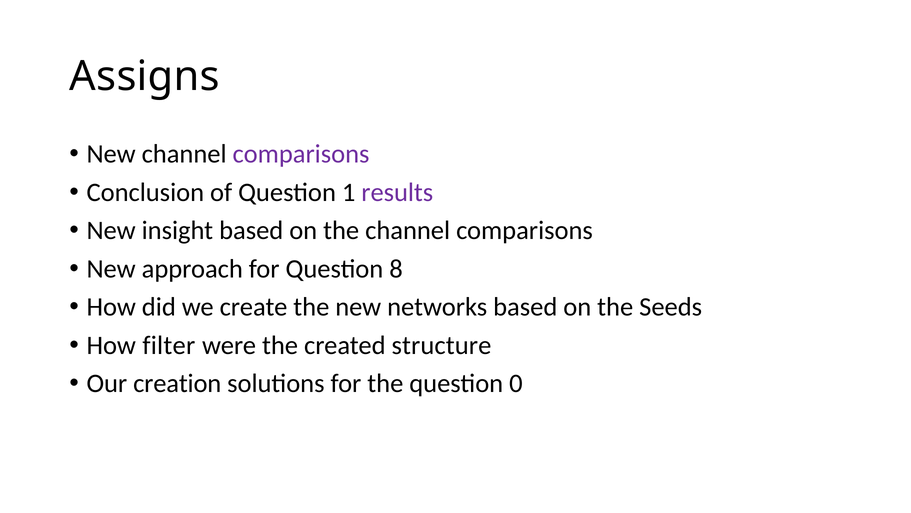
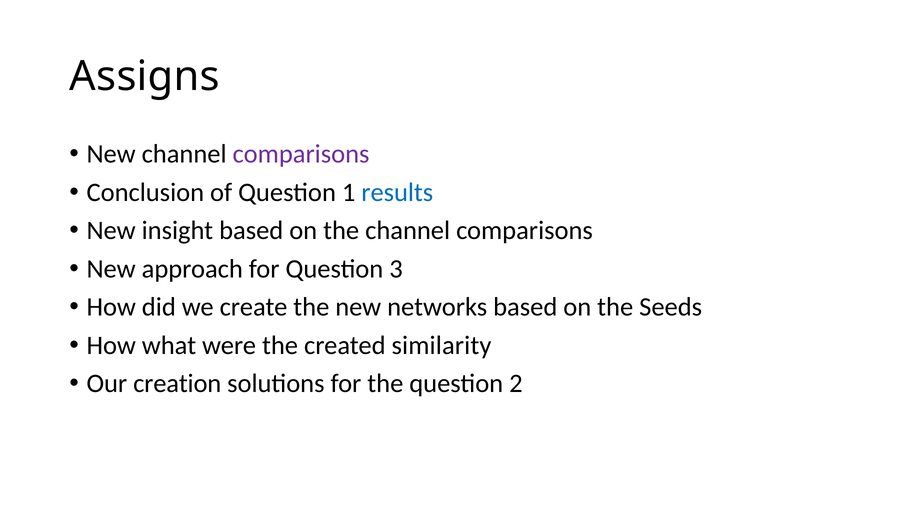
results colour: purple -> blue (397, 192)
8: 8 -> 3 (396, 269)
filter: filter -> what (169, 345)
structure: structure -> similarity (441, 345)
0: 0 -> 2 (516, 383)
